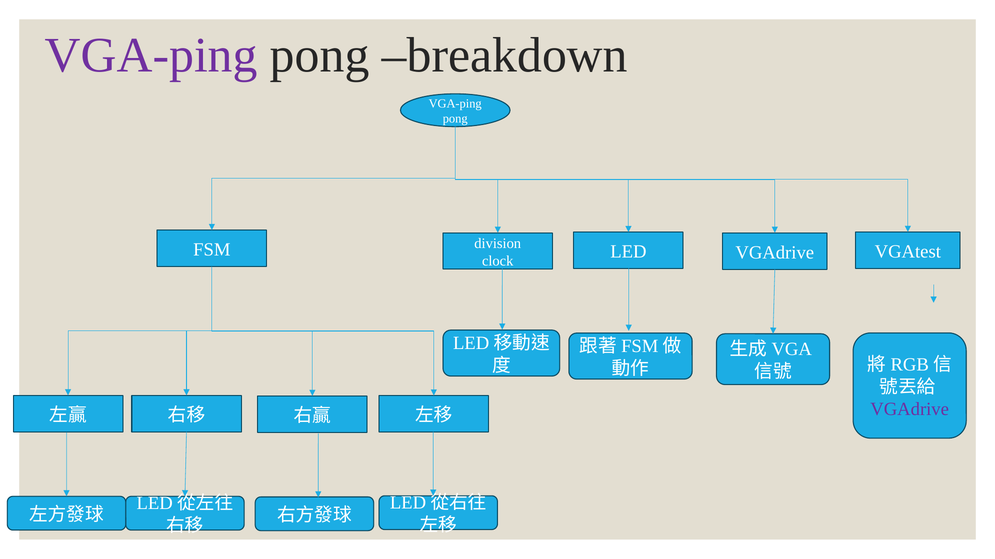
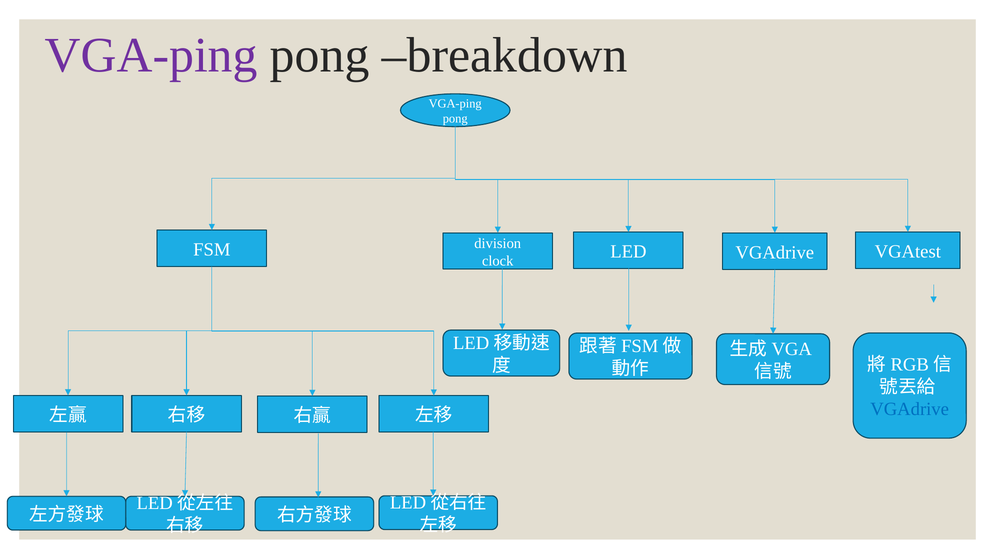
VGAdrive colour: purple -> blue (910, 410)
